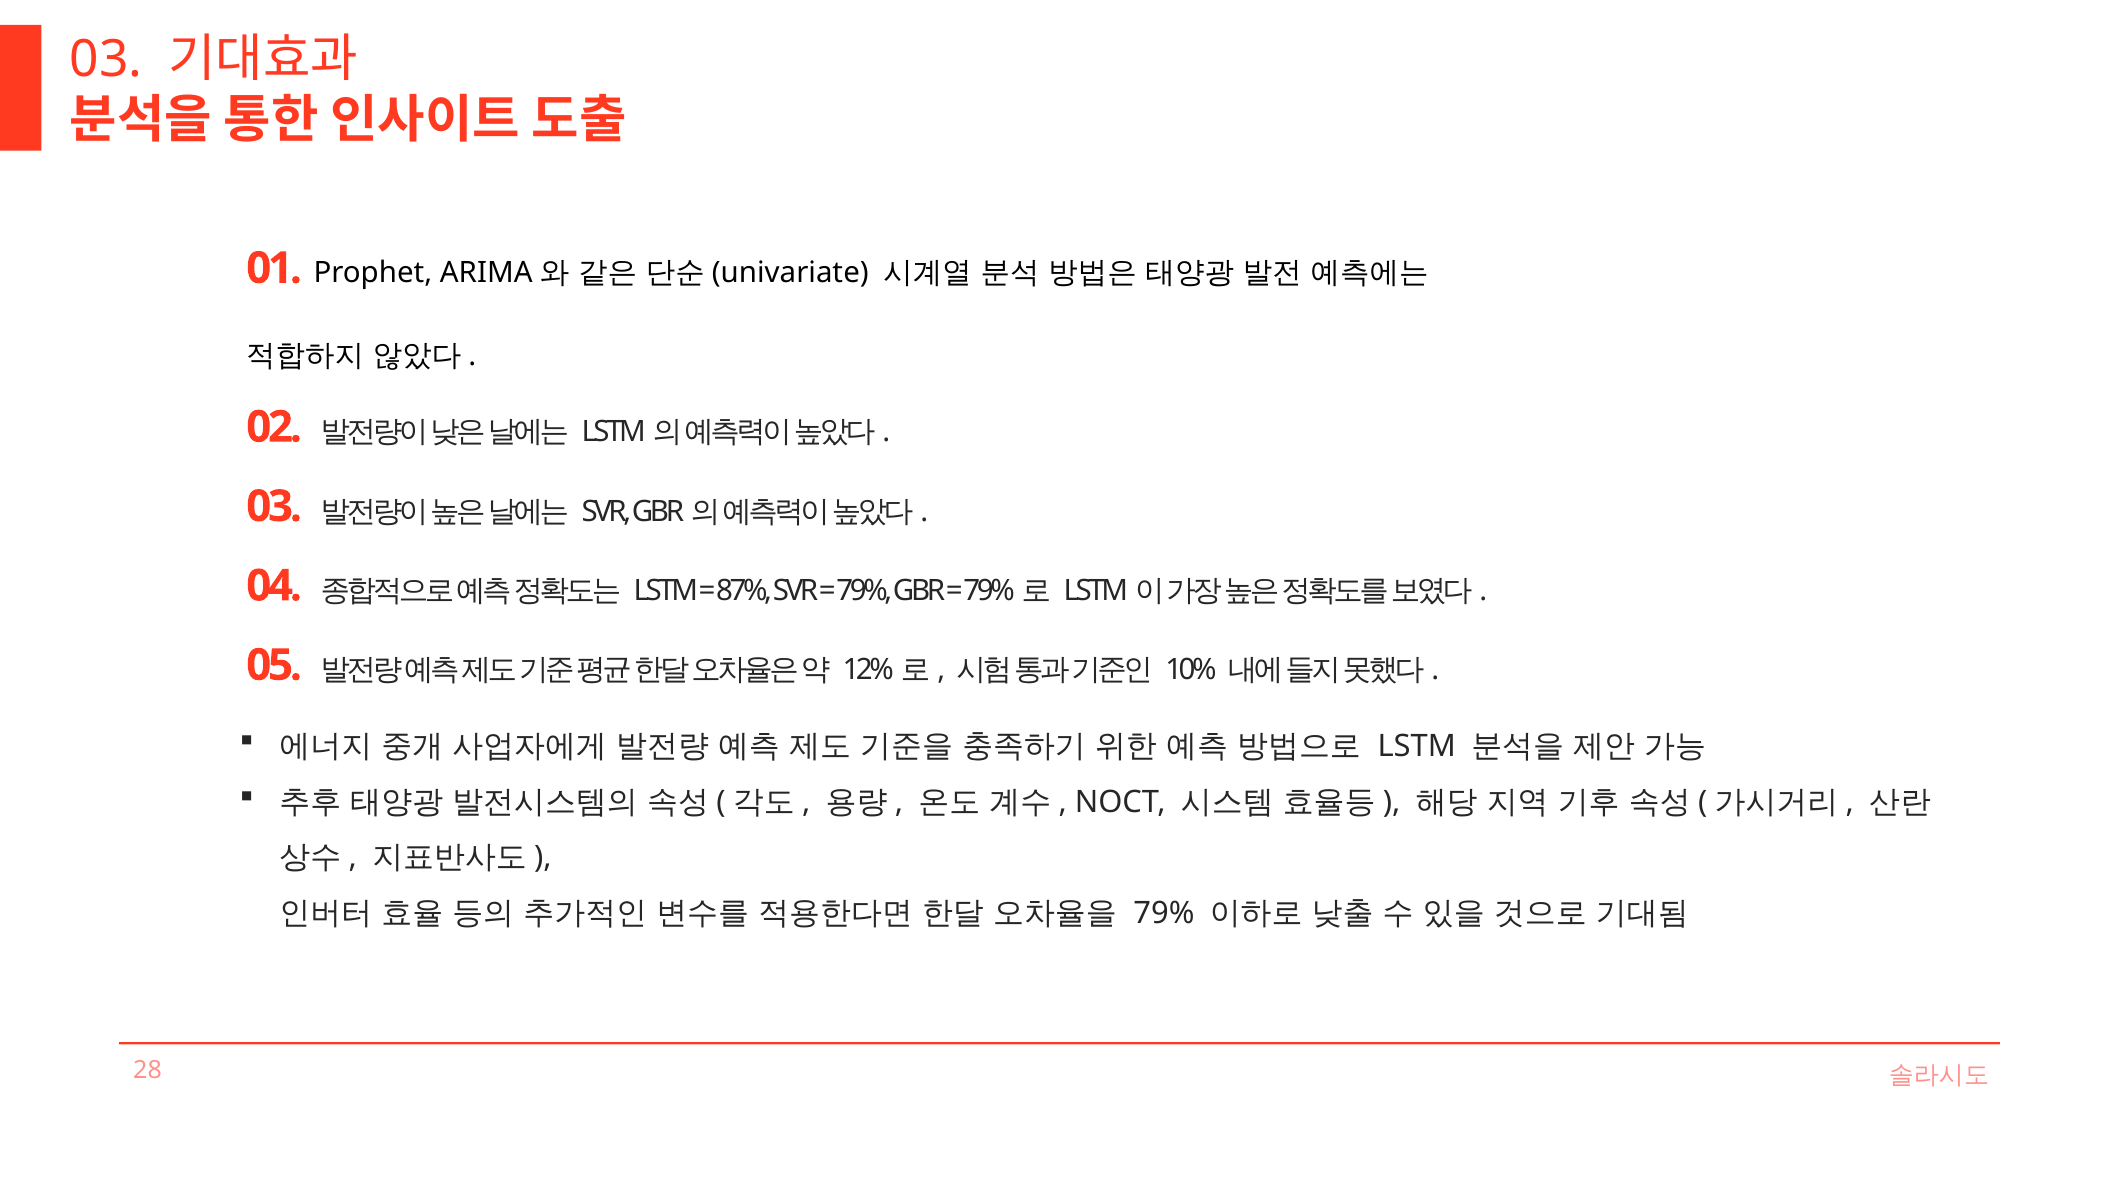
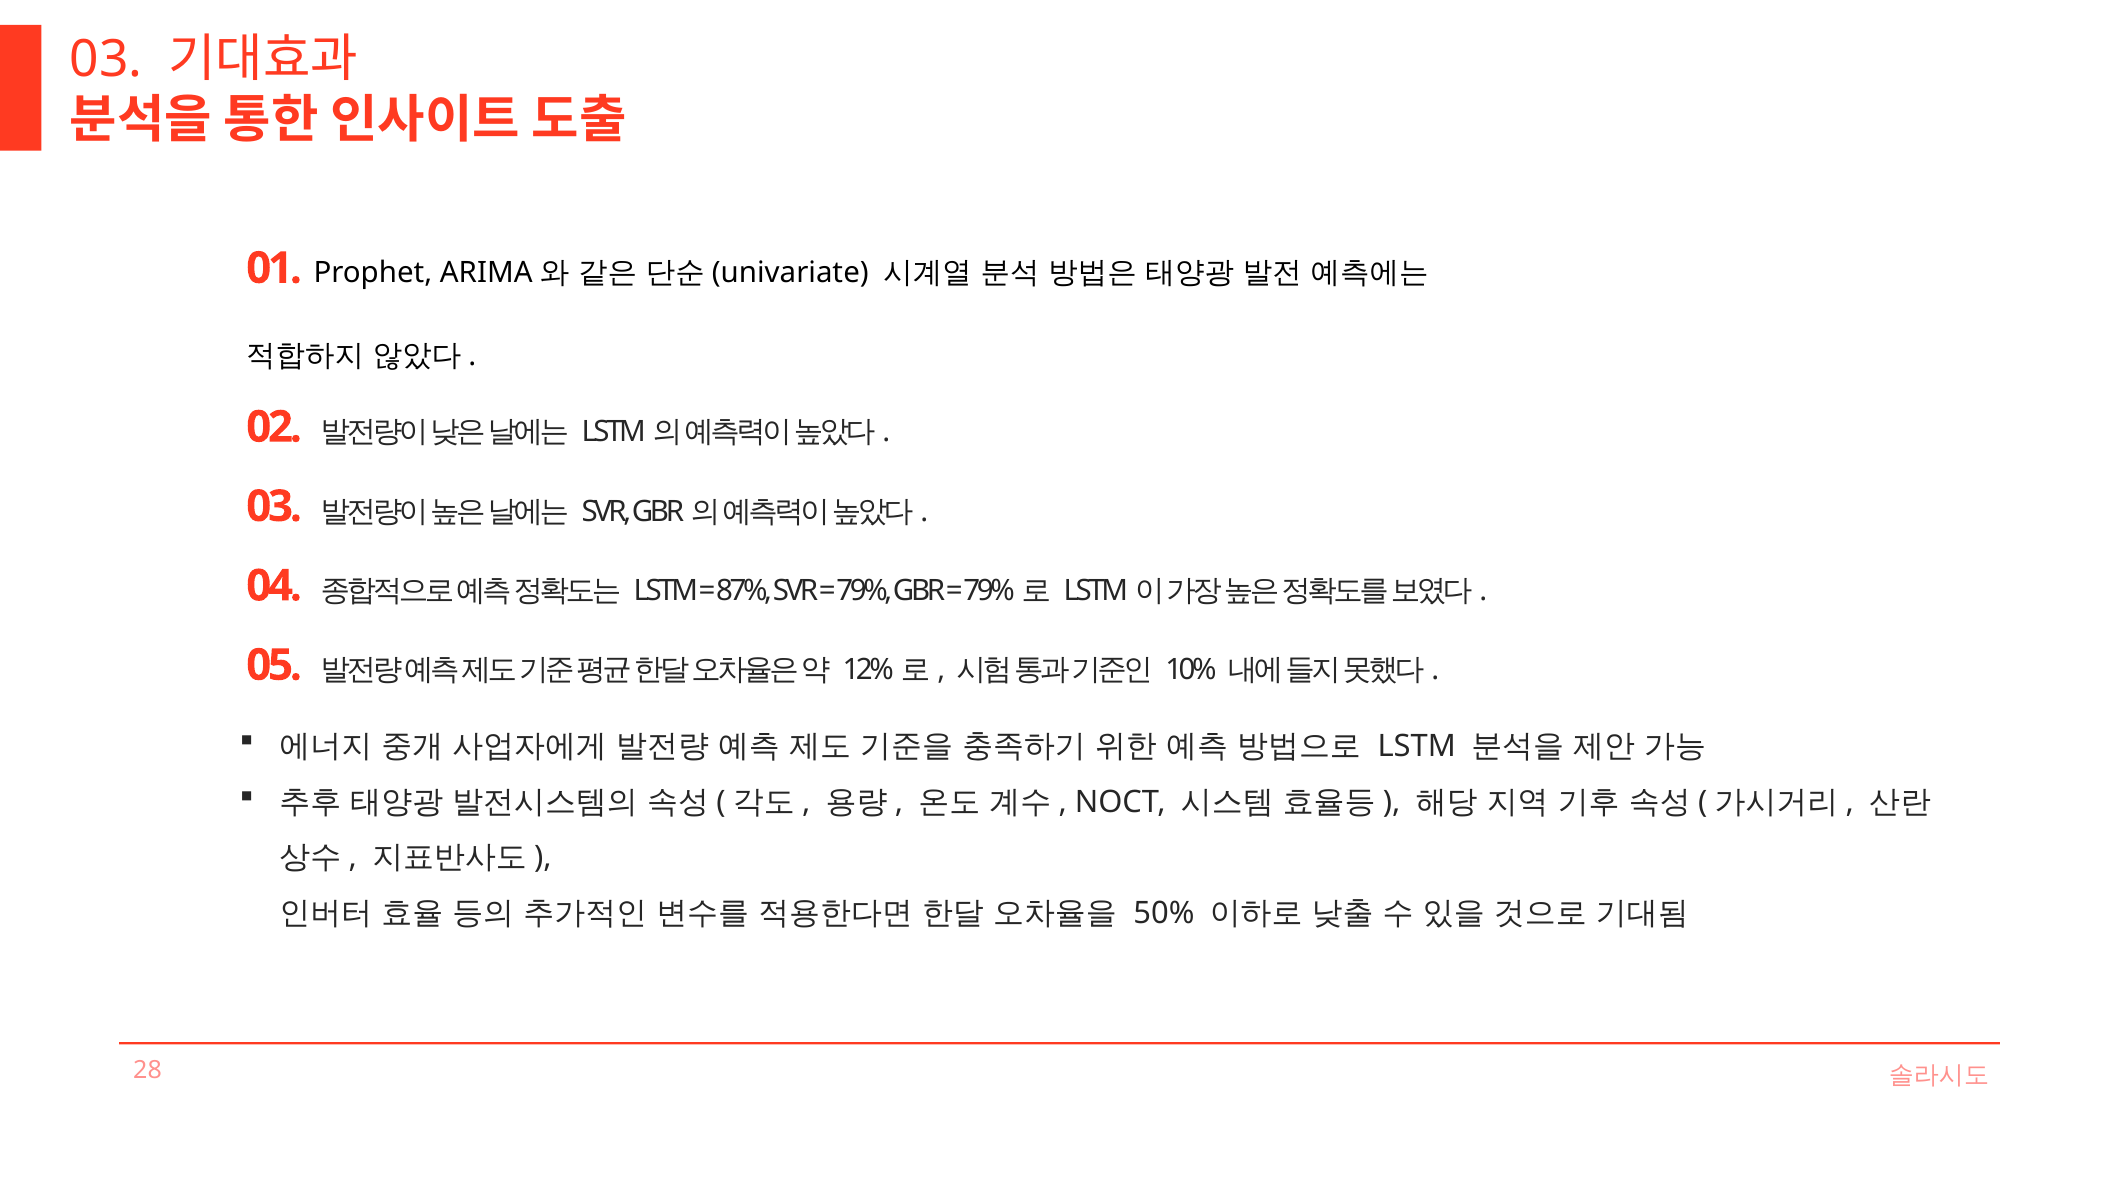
79%: 79% -> 50% (1164, 913)
